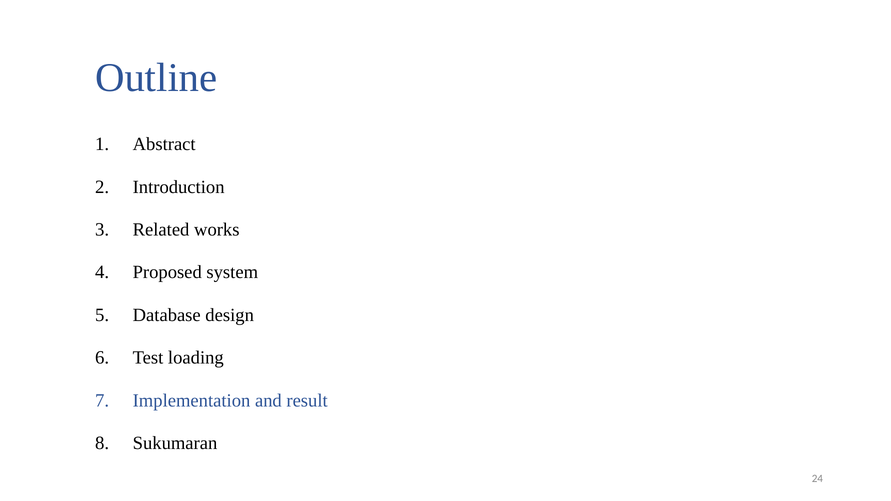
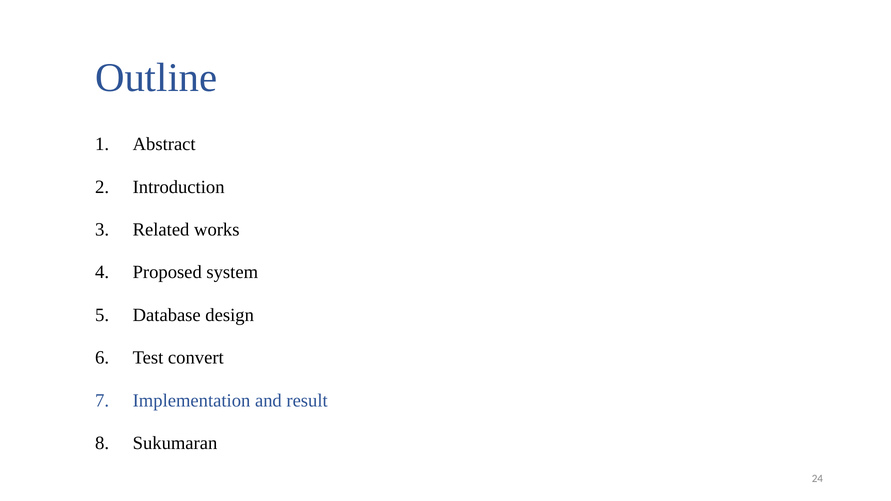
loading: loading -> convert (196, 358)
